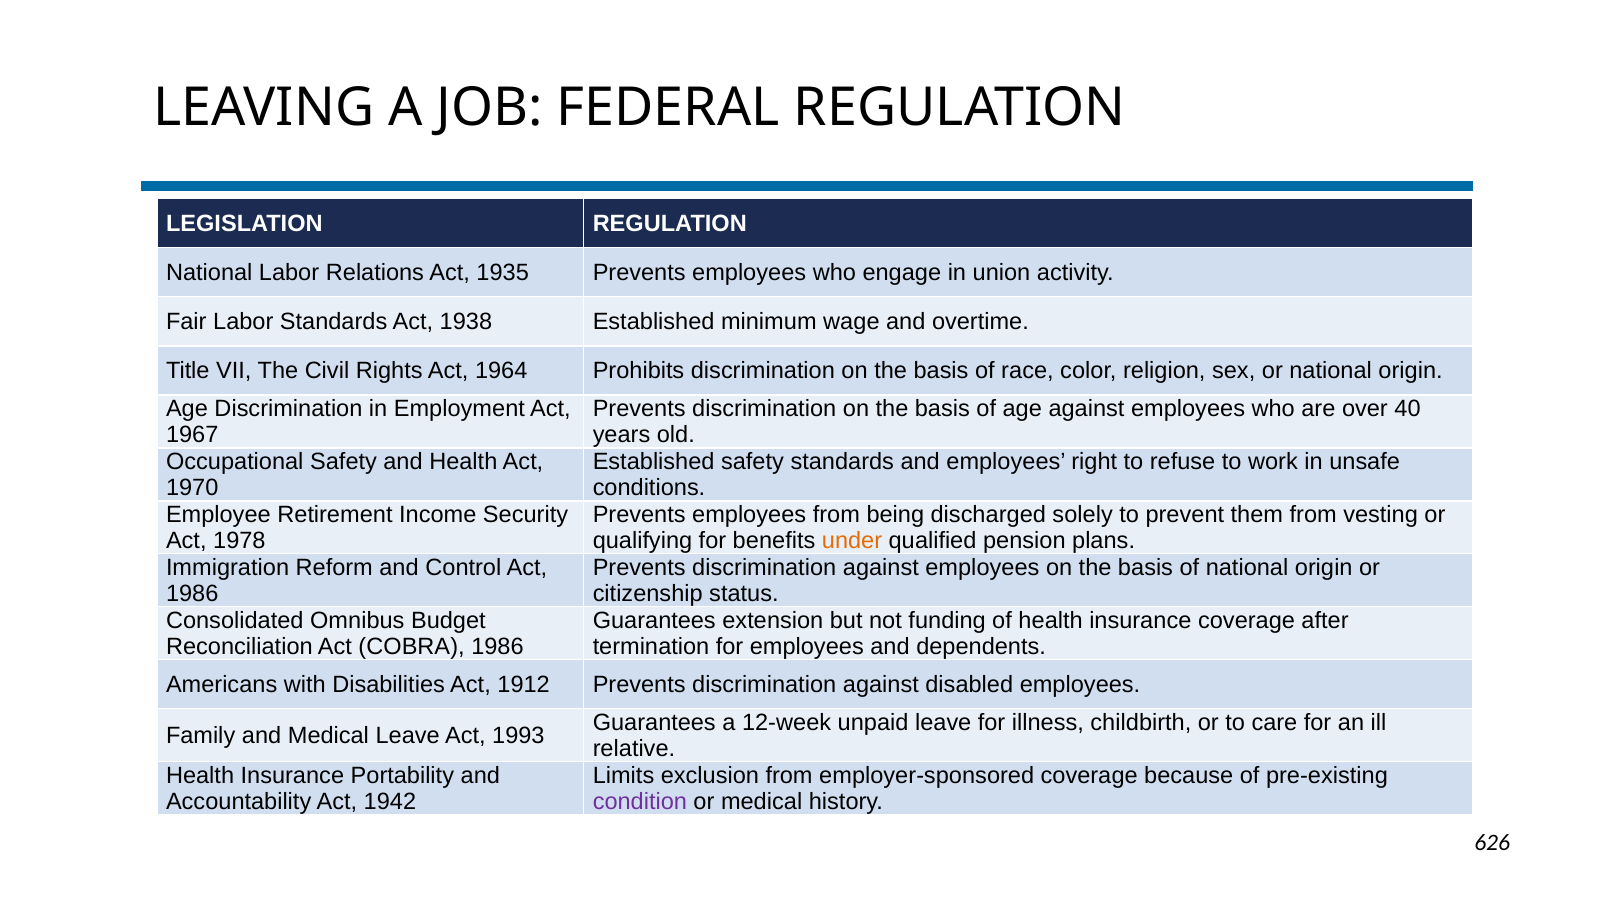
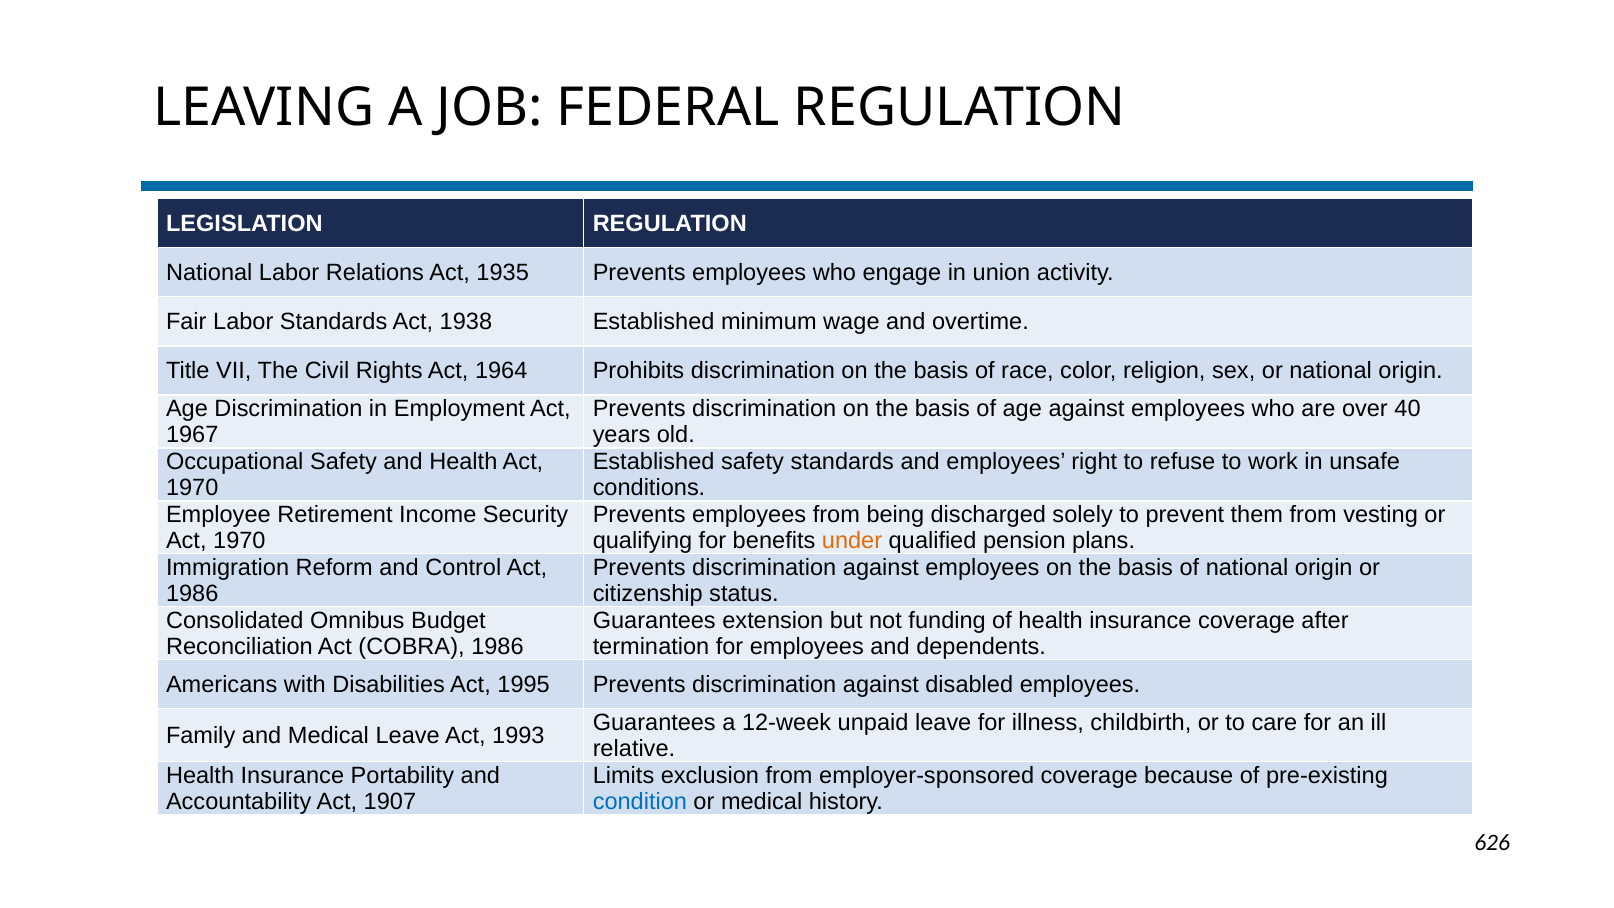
1978: 1978 -> 1970 (239, 541)
1912: 1912 -> 1995 (524, 684)
1942: 1942 -> 1907 (390, 802)
condition colour: purple -> blue (640, 802)
